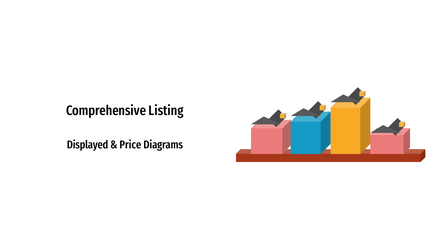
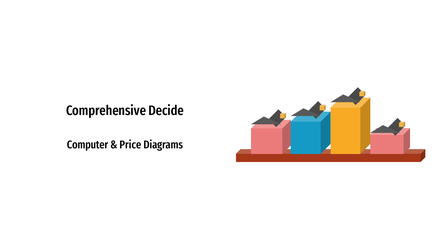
Listing: Listing -> Decide (166, 111)
Displayed: Displayed -> Computer (88, 145)
